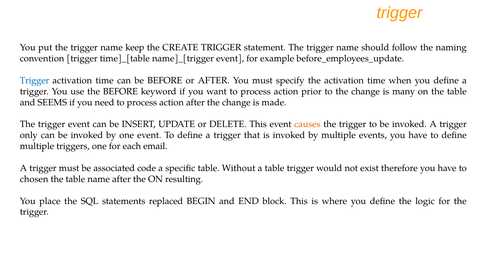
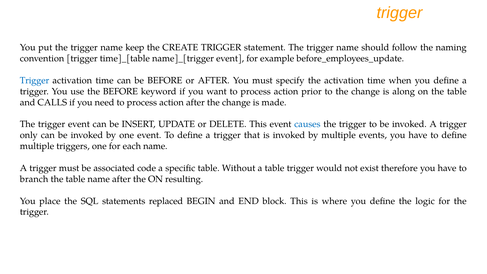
many: many -> along (404, 91)
SEEMS: SEEMS -> CALLS (52, 102)
causes colour: orange -> blue (307, 124)
each email: email -> name (155, 146)
chosen: chosen -> branch (34, 179)
